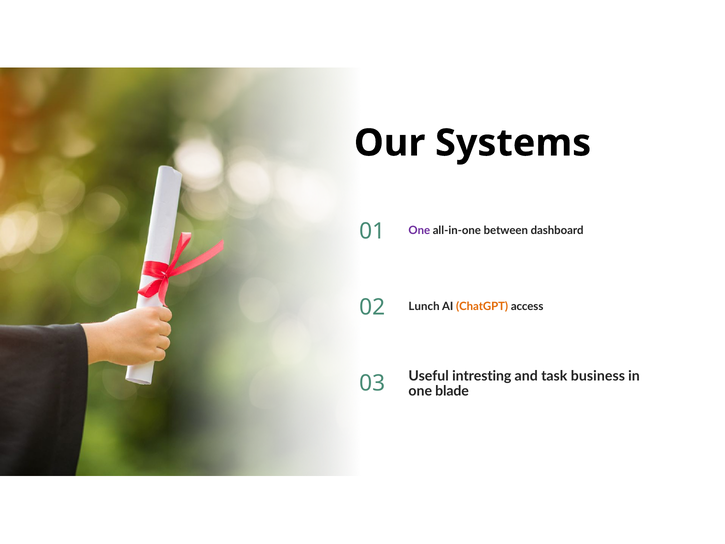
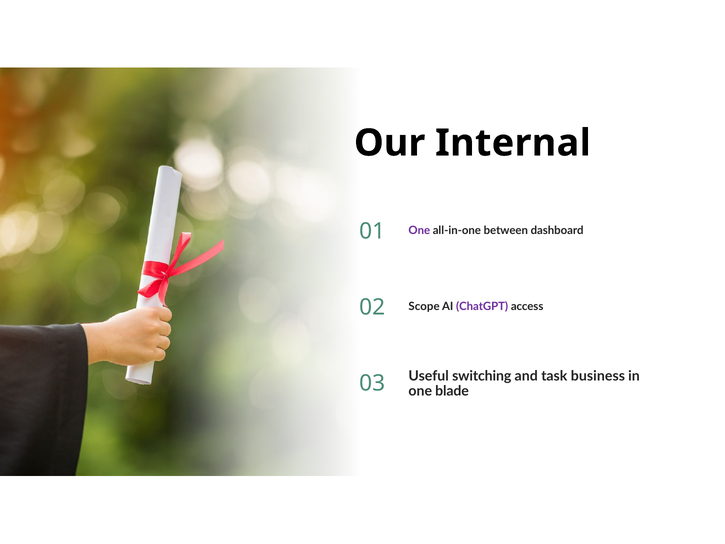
Systems: Systems -> Internal (513, 143)
Lunch: Lunch -> Scope (424, 306)
ChatGPT colour: orange -> purple (482, 306)
intresting: intresting -> switching (482, 376)
